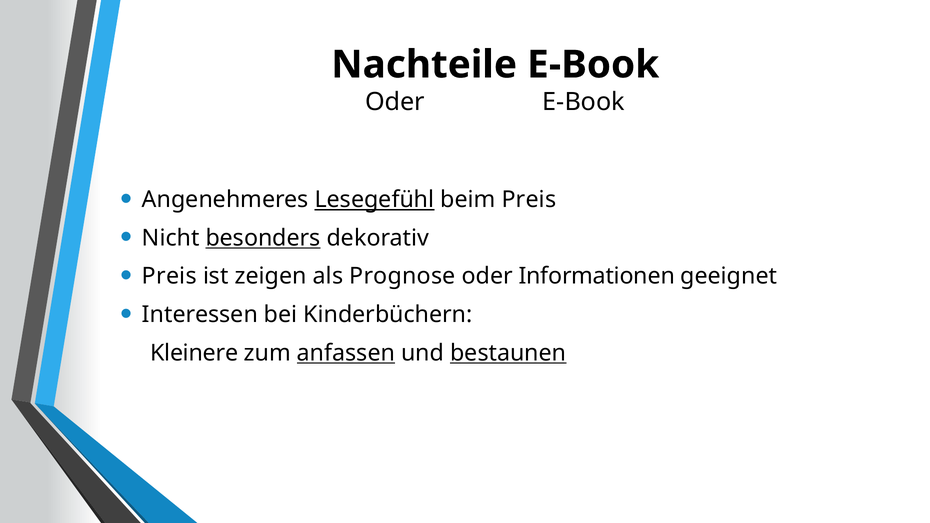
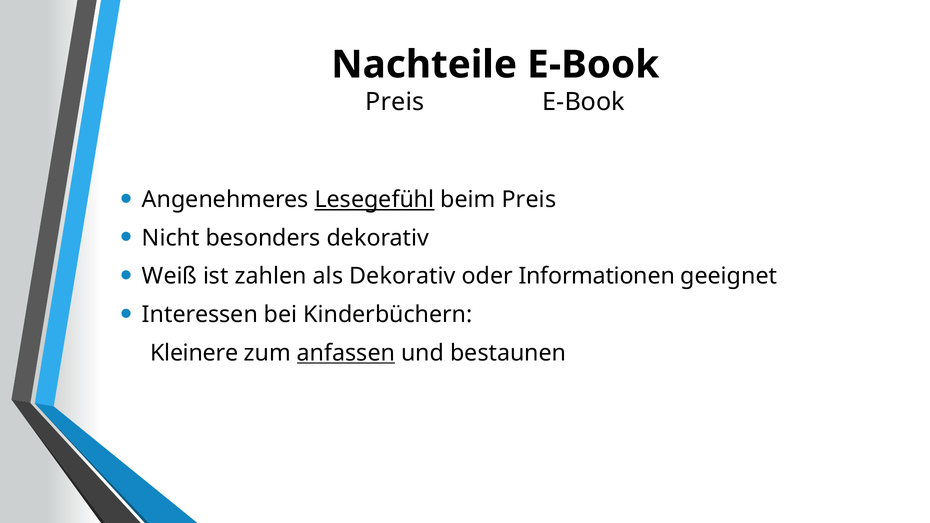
Oder: Oder -> Preis (395, 102)
besonders underline: present -> none (263, 238)
Preis: Preis -> Weiß (170, 276)
zeigen: zeigen -> zahlen (271, 276)
als Prognose: Prognose -> Dekorativ (402, 276)
bestaunen underline: present -> none (508, 353)
